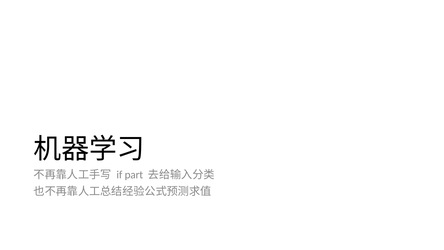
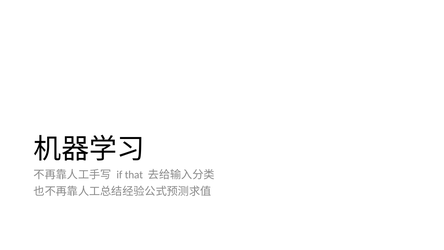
part: part -> that (134, 175)
